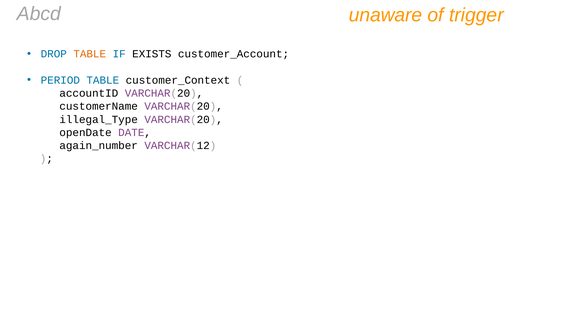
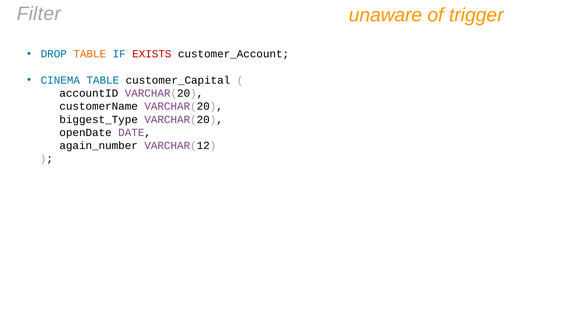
Abcd: Abcd -> Filter (39, 14)
EXISTS colour: black -> red (152, 54)
PERIOD: PERIOD -> CINEMA (60, 80)
customer_Context: customer_Context -> customer_Capital (178, 80)
illegal_Type: illegal_Type -> biggest_Type (99, 119)
